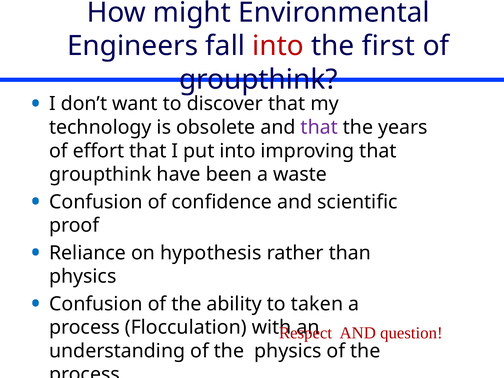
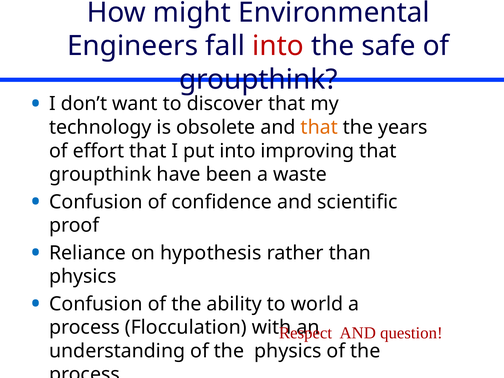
first: first -> safe (389, 46)
that colour: purple -> orange (319, 127)
taken: taken -> world (317, 304)
